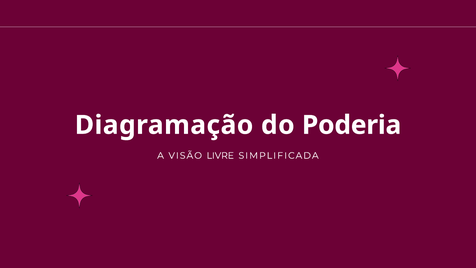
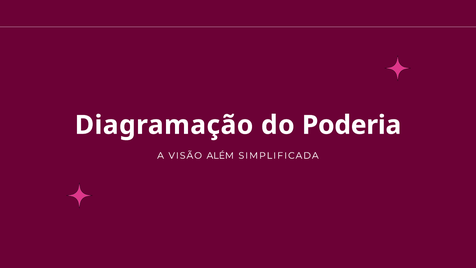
LIVRE: LIVRE -> ALÉM (220, 155)
